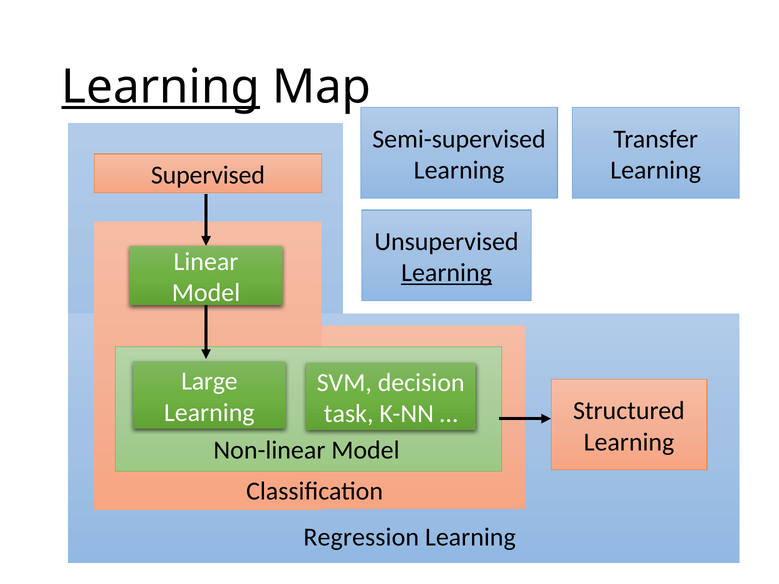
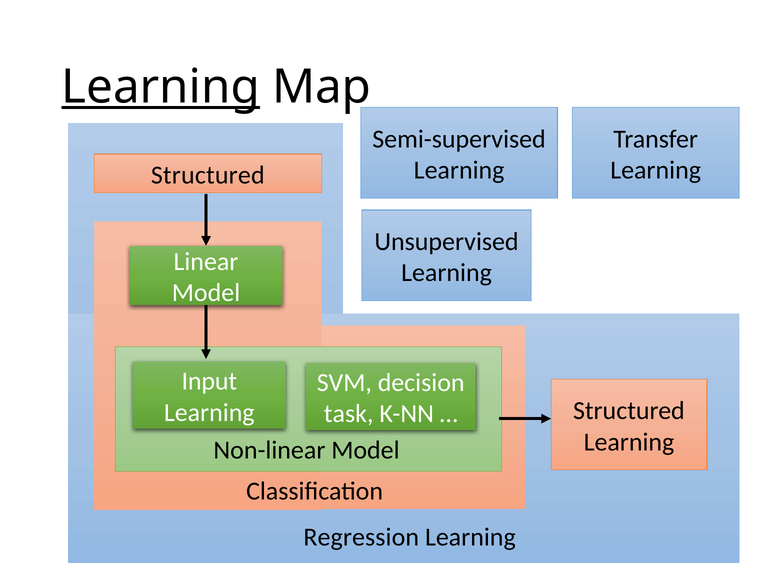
Supervised: Supervised -> Structured (208, 175)
Learning underline: present -> none (446, 273)
Large: Large -> Input (209, 382)
